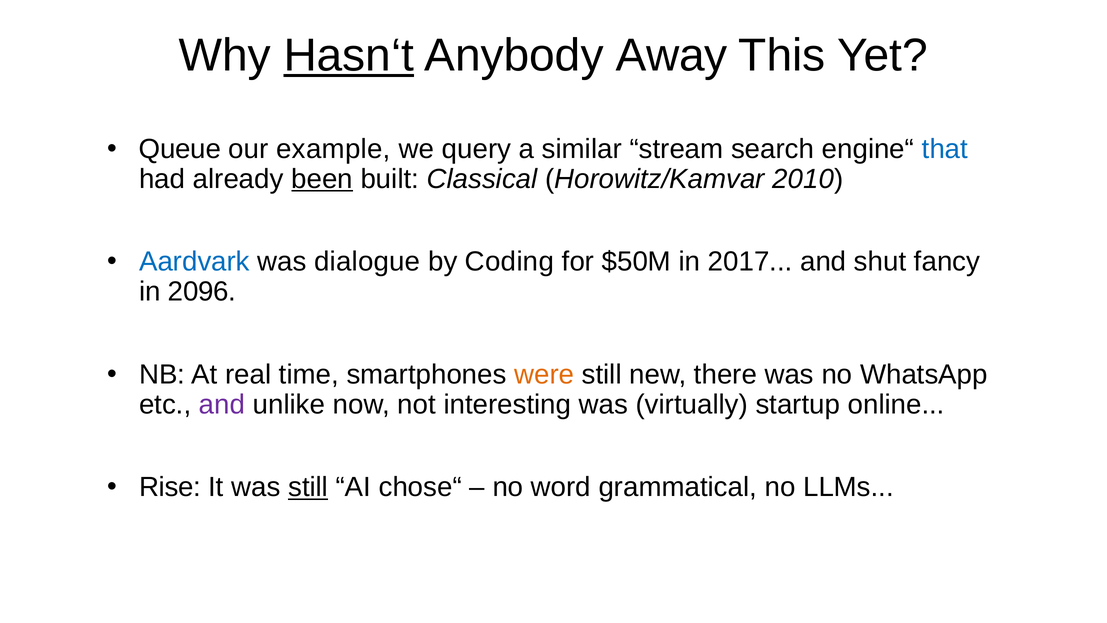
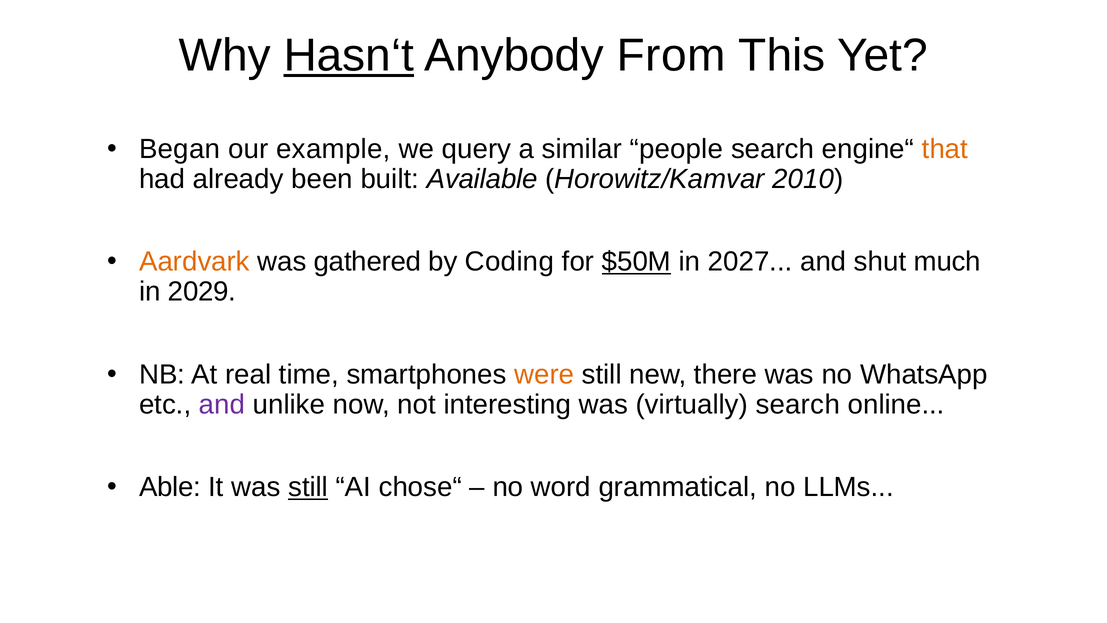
Away: Away -> From (671, 56)
Queue: Queue -> Began (180, 149)
stream: stream -> people (676, 149)
that colour: blue -> orange (945, 149)
been underline: present -> none (322, 179)
Classical: Classical -> Available (482, 179)
Aardvark colour: blue -> orange (194, 262)
dialogue: dialogue -> gathered (368, 262)
$50M underline: none -> present (636, 262)
2017: 2017 -> 2027 (750, 262)
fancy: fancy -> much (947, 262)
2096: 2096 -> 2029 (202, 292)
virtually startup: startup -> search (798, 404)
Rise: Rise -> Able (170, 487)
